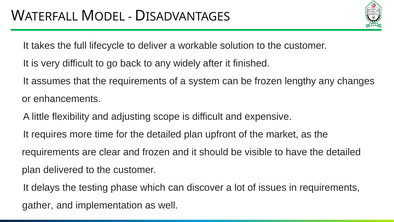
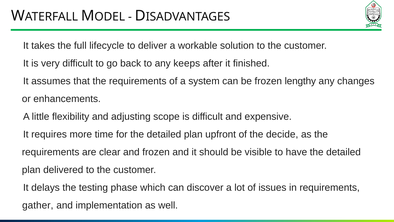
widely: widely -> keeps (187, 63)
market: market -> decide (282, 134)
